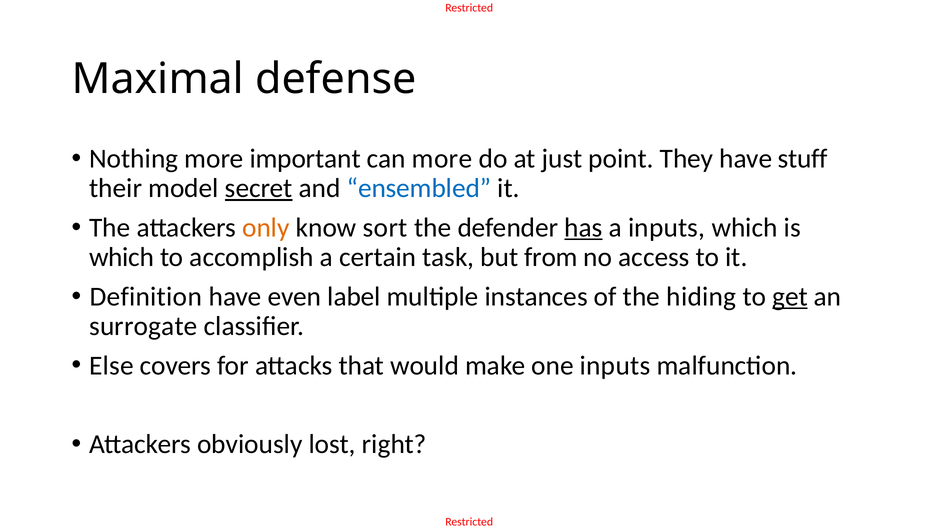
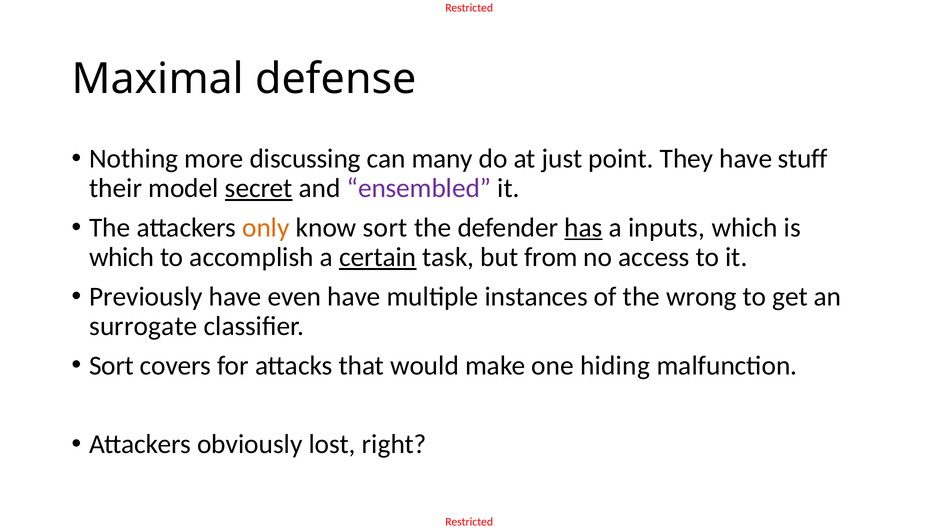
important: important -> discussing (305, 159)
can more: more -> many (442, 159)
ensembled colour: blue -> purple (419, 188)
certain underline: none -> present (378, 257)
Definition: Definition -> Previously (146, 297)
even label: label -> have (354, 297)
hiding: hiding -> wrong (701, 297)
get underline: present -> none (790, 297)
Else: Else -> Sort (112, 366)
one inputs: inputs -> hiding (615, 366)
